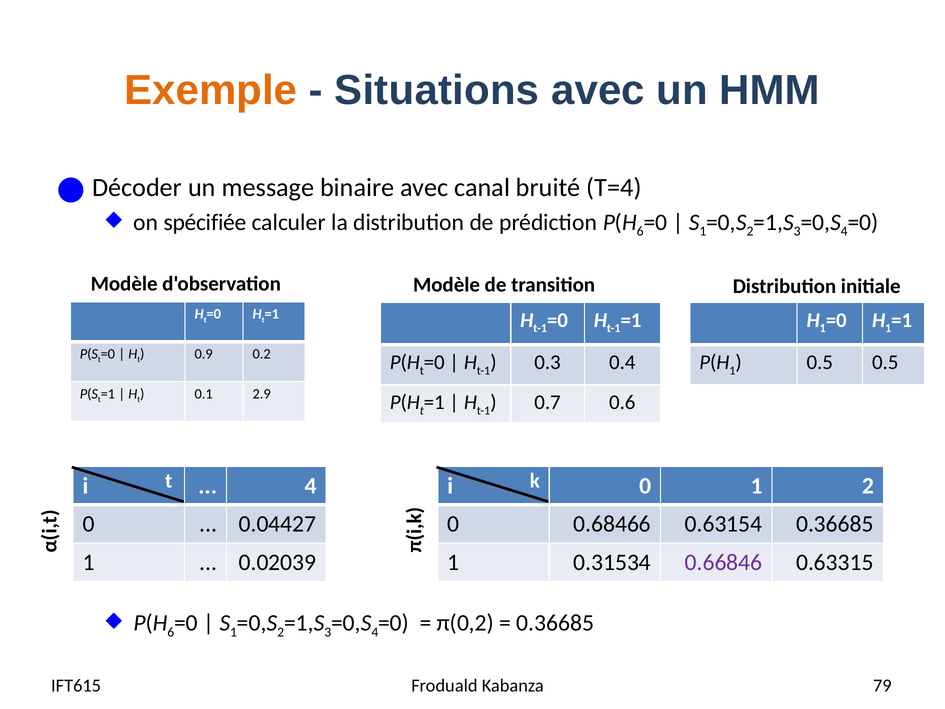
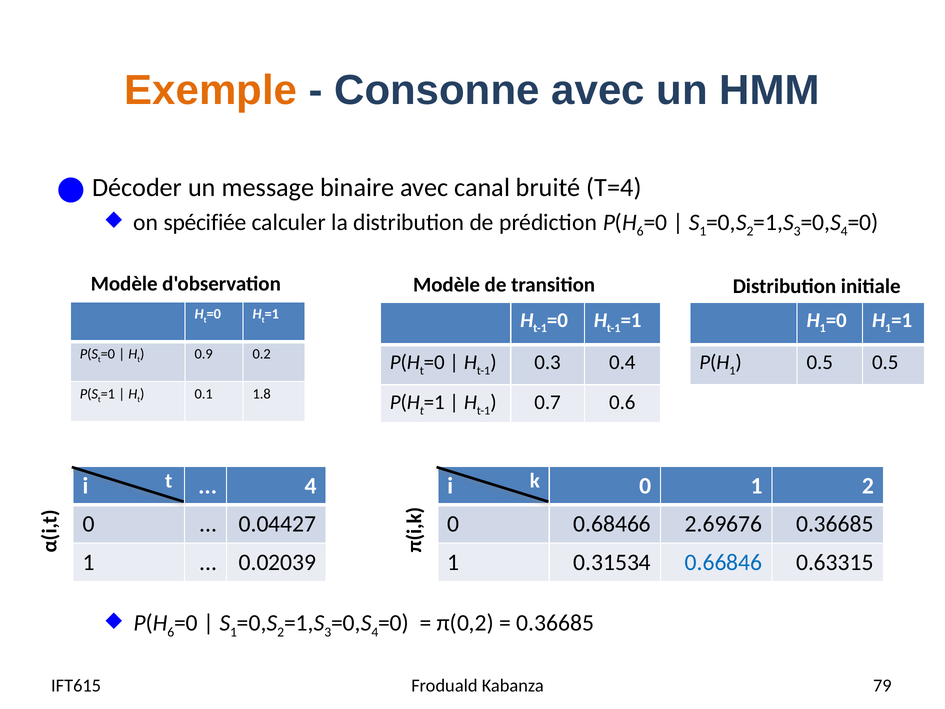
Situations: Situations -> Consonne (437, 90)
2.9: 2.9 -> 1.8 (262, 394)
0.63154: 0.63154 -> 2.69676 (724, 524)
0.66846 colour: purple -> blue (724, 562)
